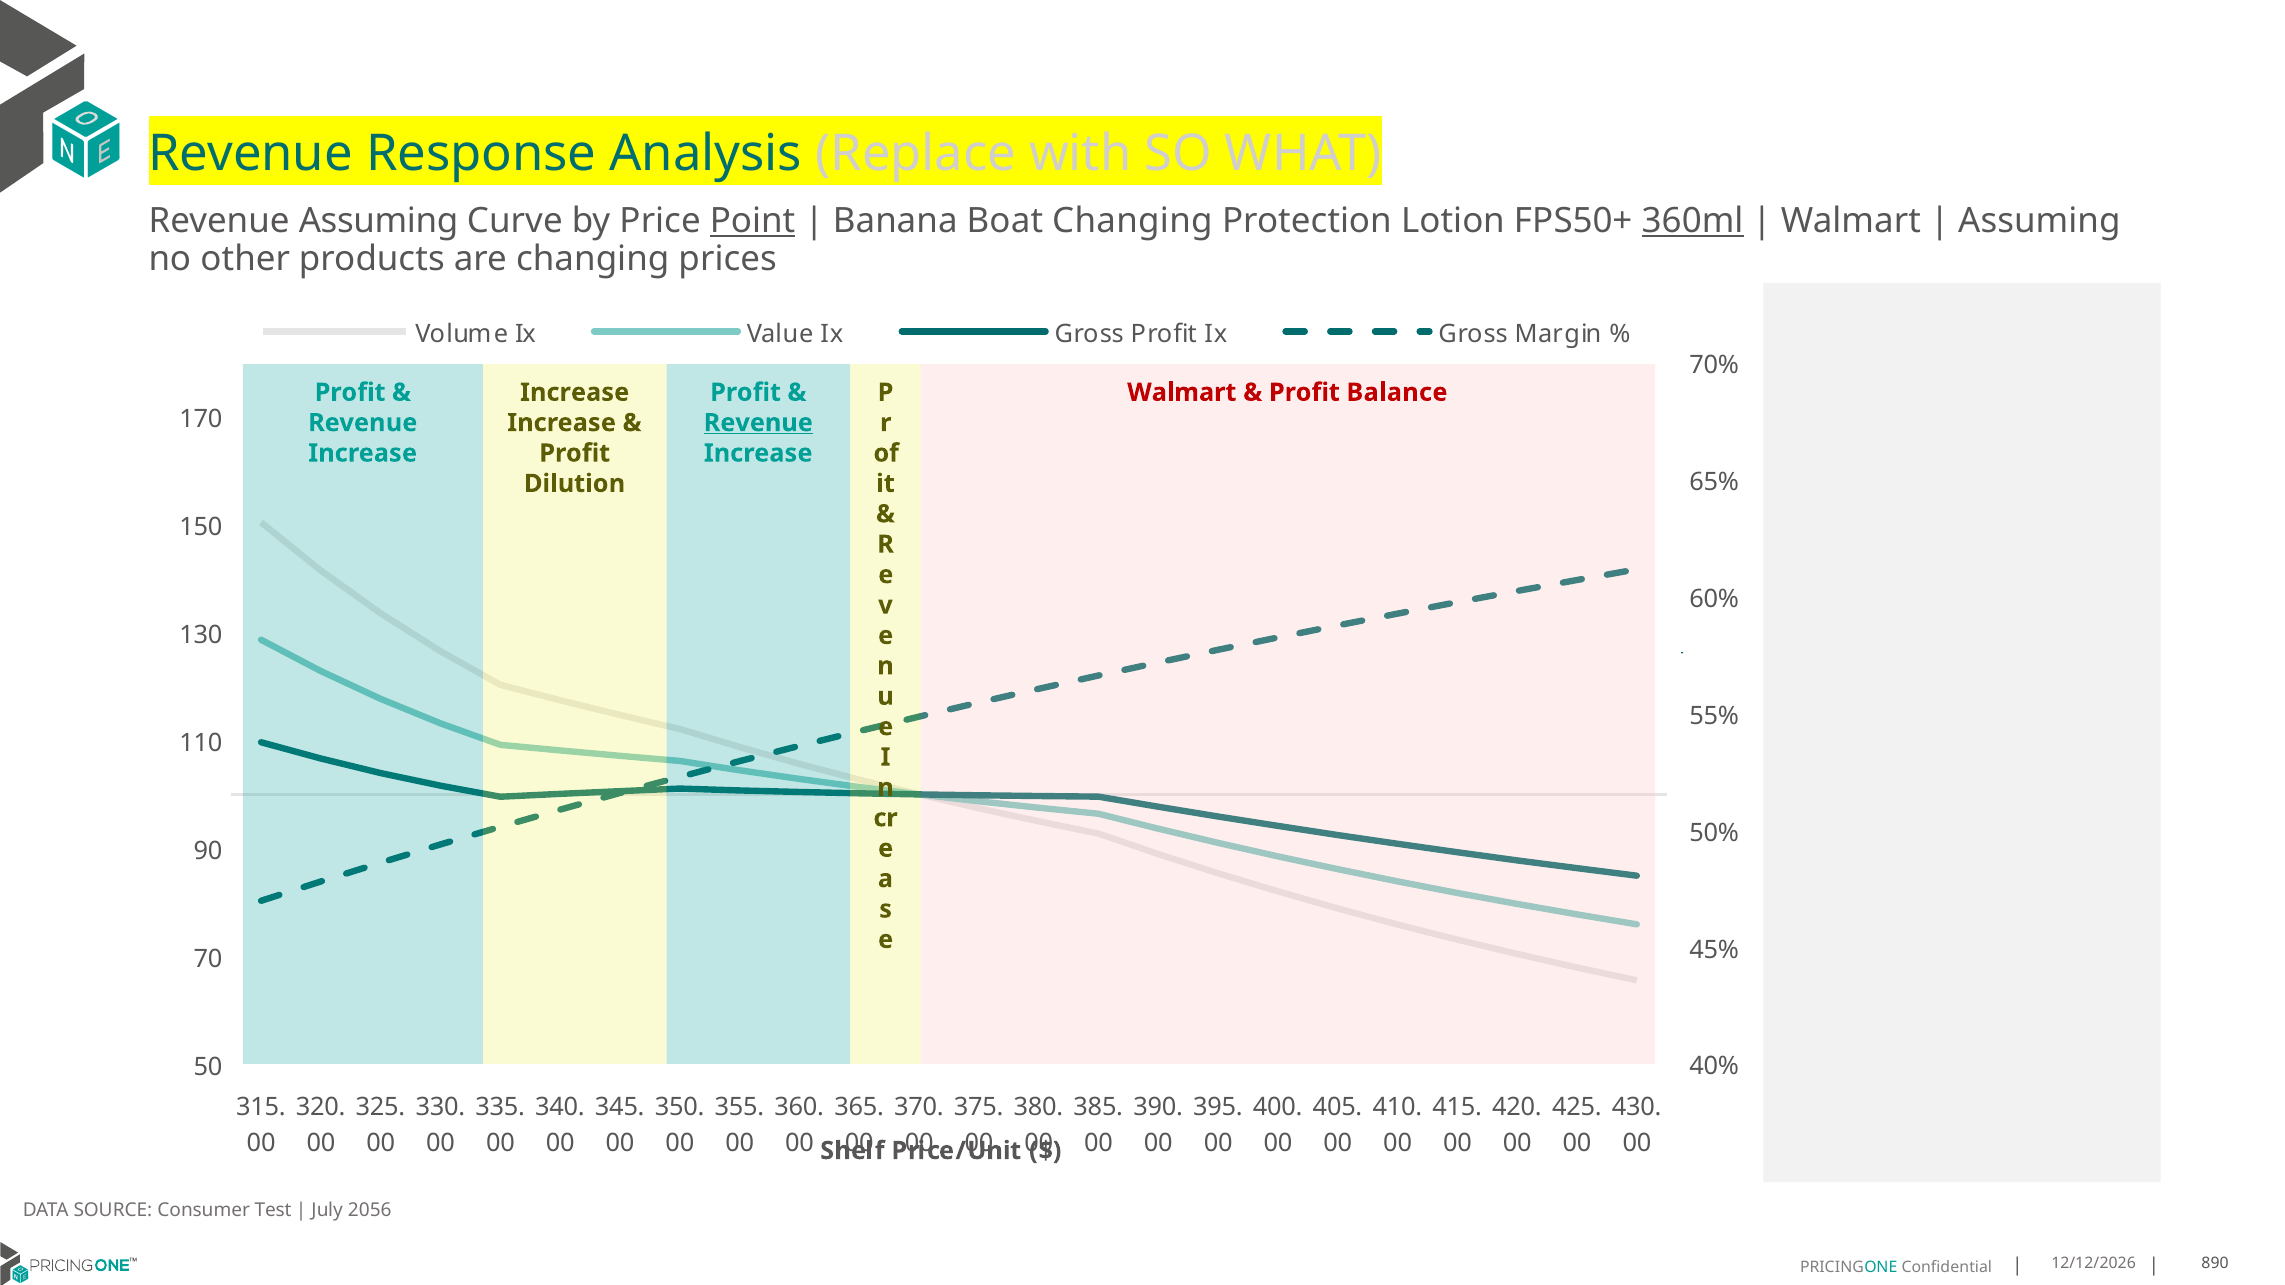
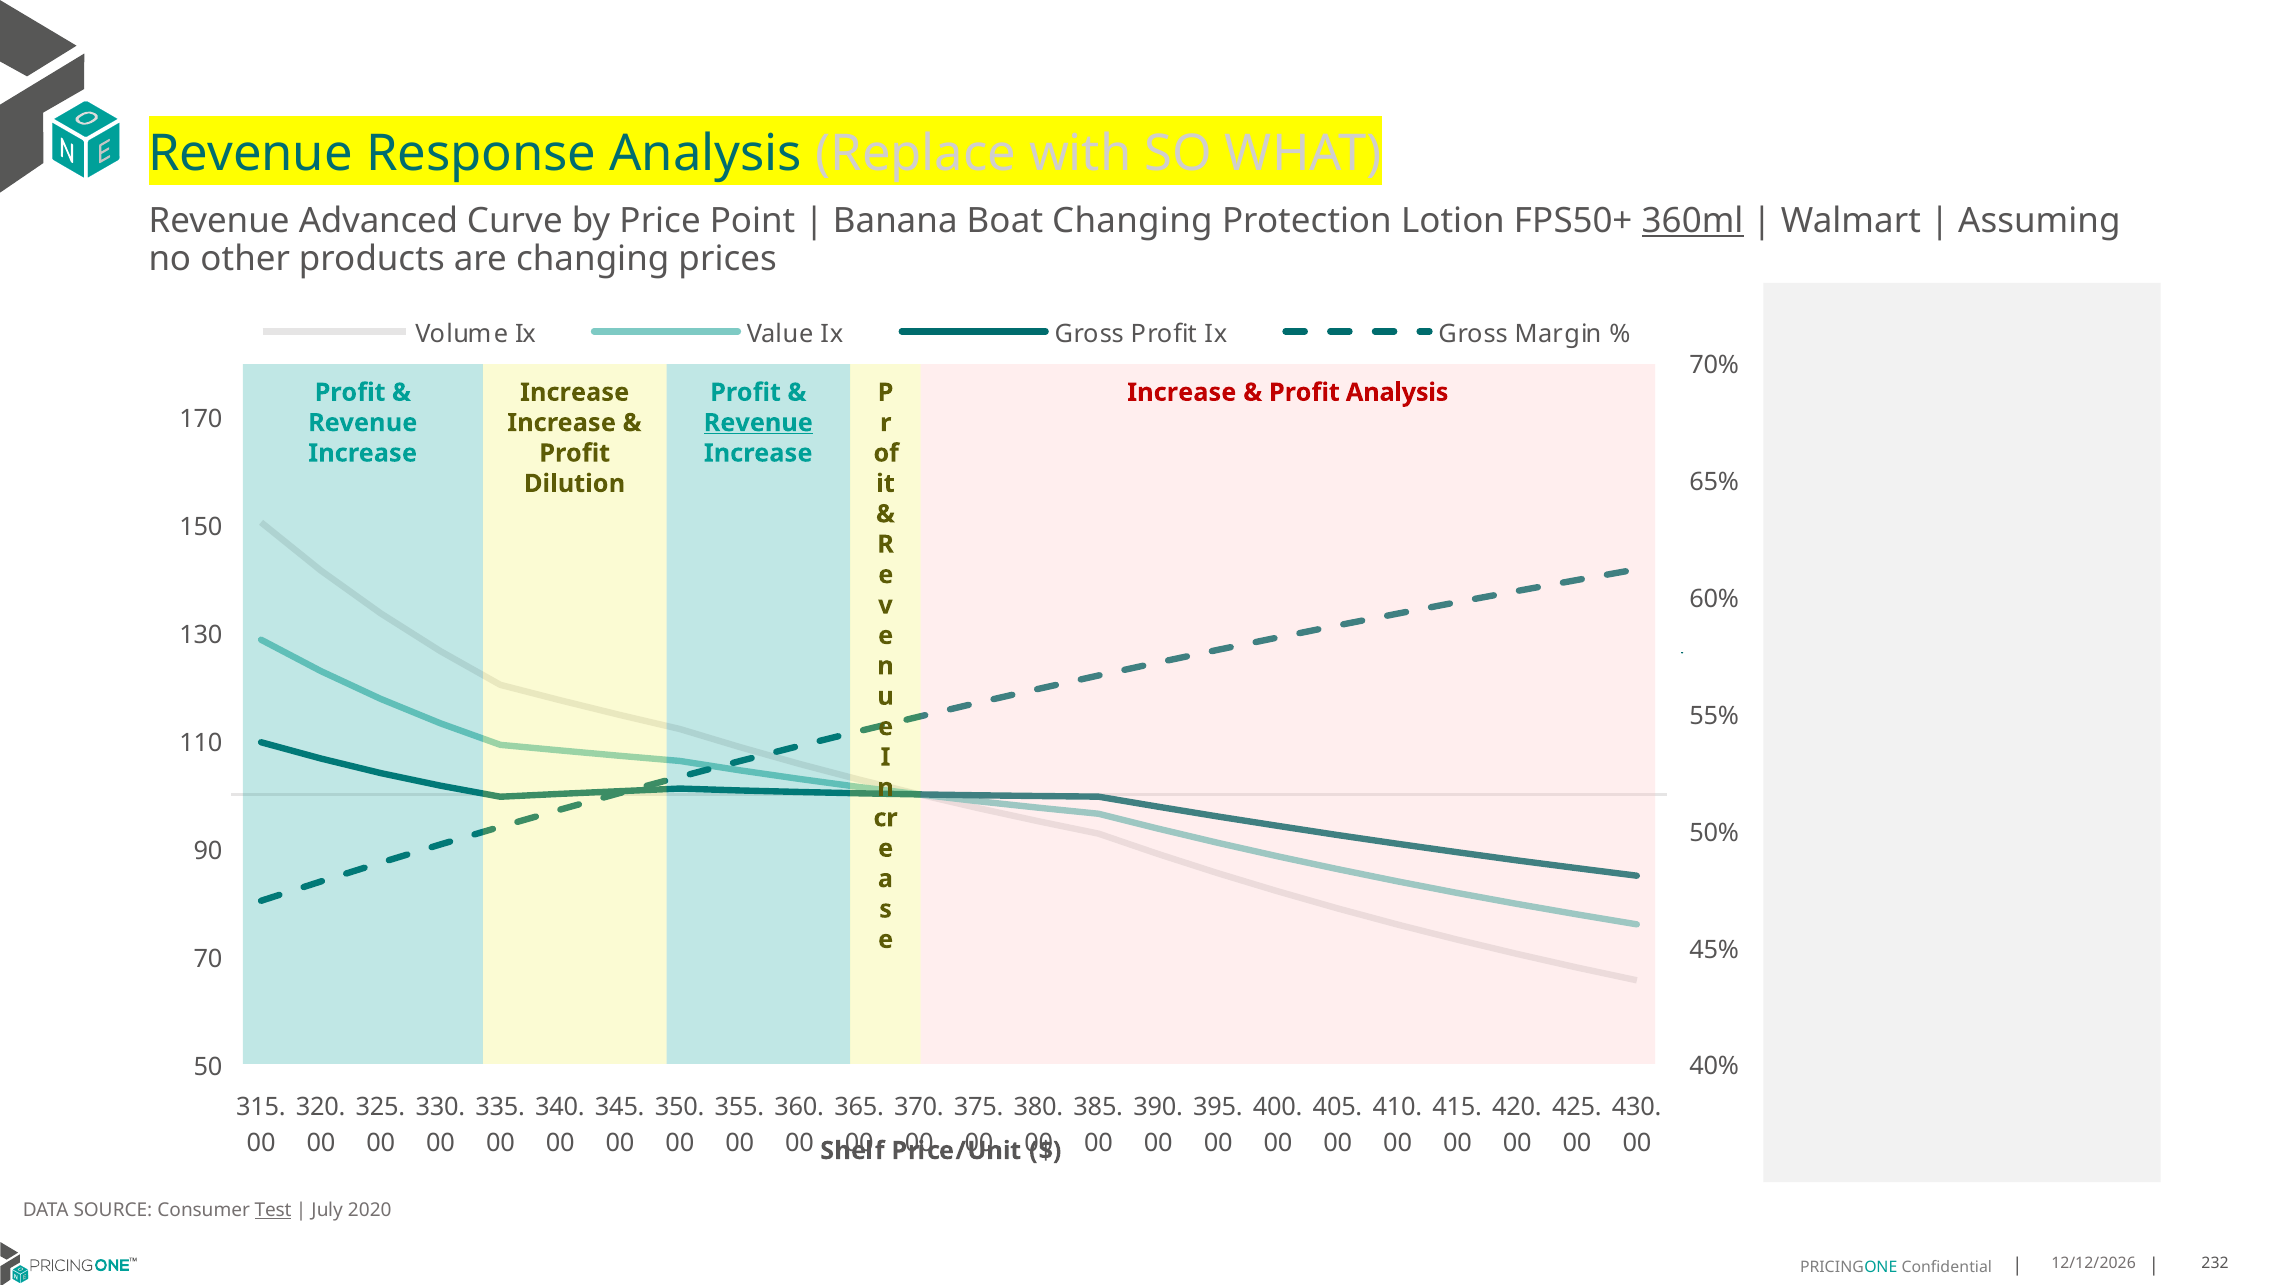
Revenue Assuming: Assuming -> Advanced (378, 221)
Point underline: present -> none (753, 221)
Walmart: Walmart -> Increase (1182, 392)
Profit Balance: Balance -> Analysis (1397, 392)
Test underline: none -> present (273, 1211)
2056: 2056 -> 2020 (370, 1211)
890: 890 -> 232 (2215, 1264)
